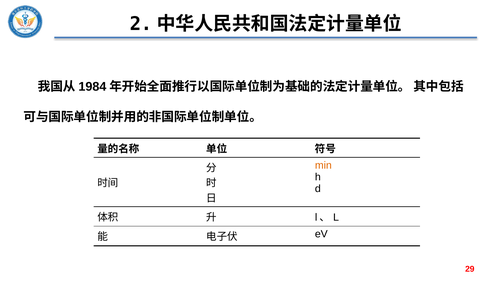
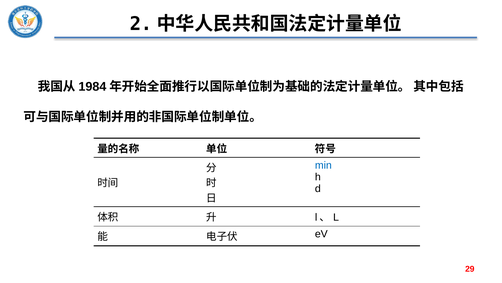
min colour: orange -> blue (323, 165)
